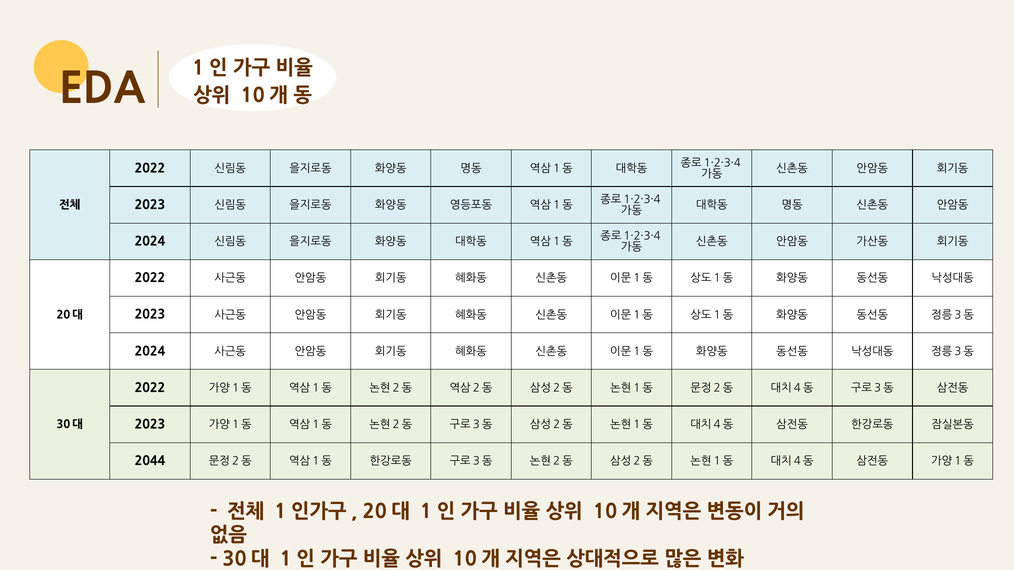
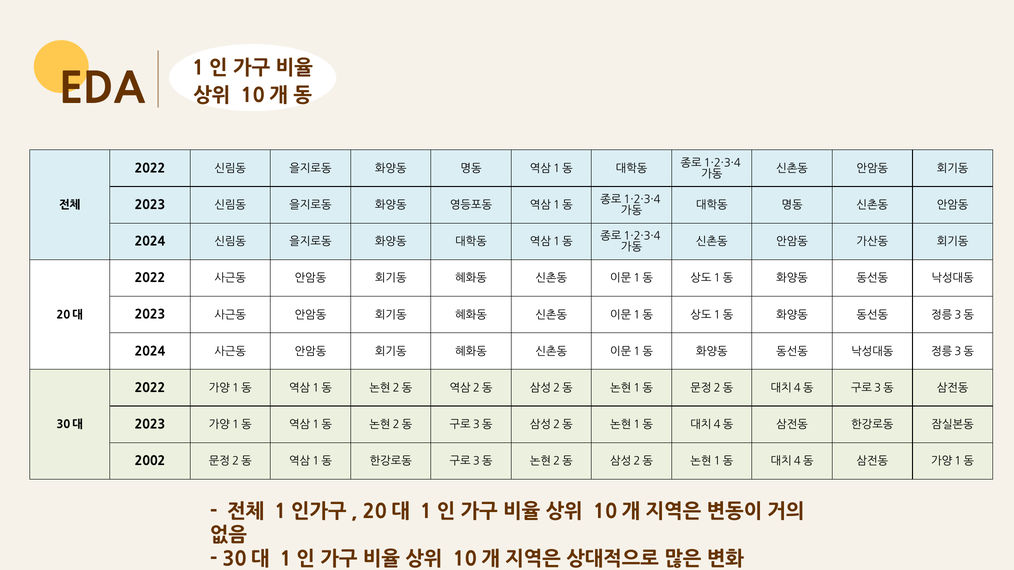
2044: 2044 -> 2002 (150, 461)
